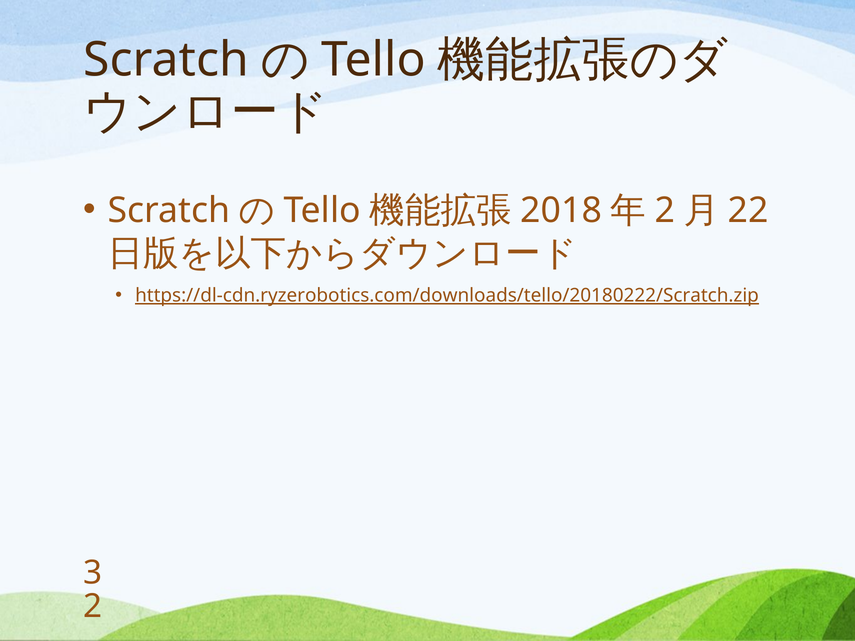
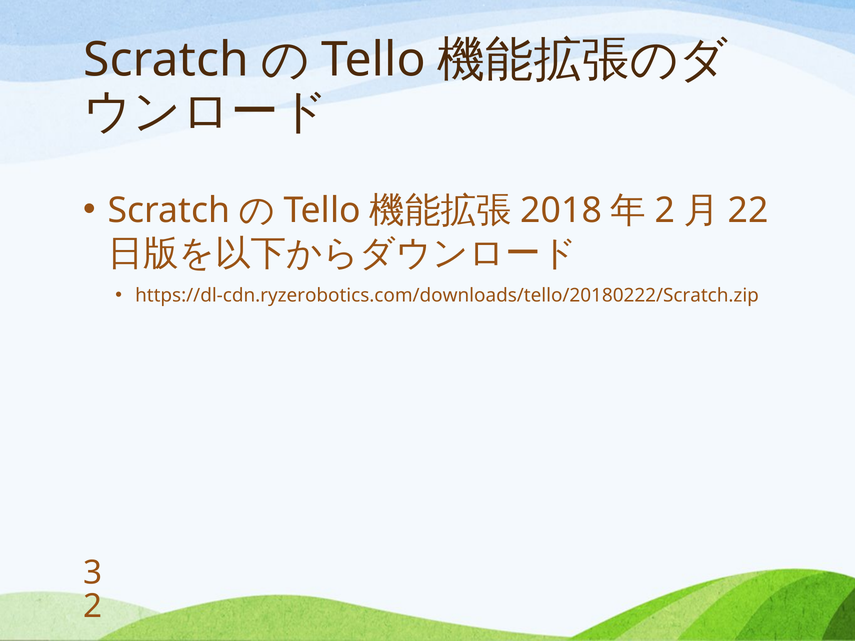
https://dl-cdn.ryzerobotics.com/downloads/tello/20180222/Scratch.zip underline: present -> none (447, 296)
